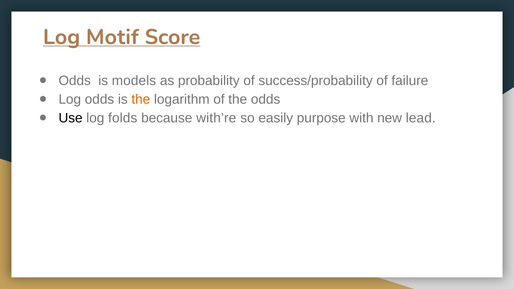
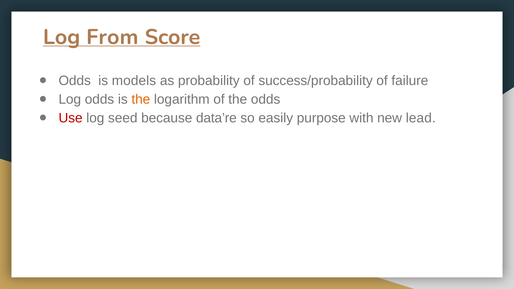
Motif: Motif -> From (112, 37)
Use colour: black -> red (71, 118)
folds: folds -> seed (123, 118)
with’re: with’re -> data’re (216, 118)
